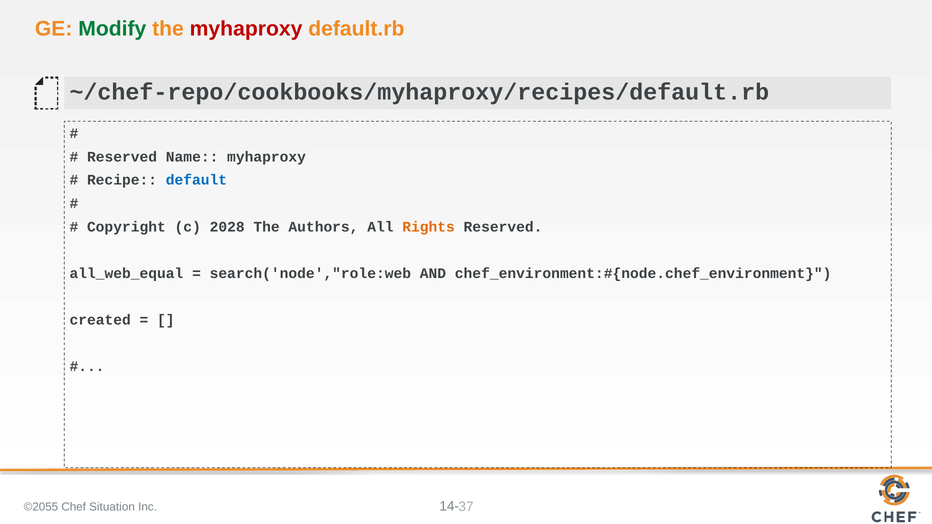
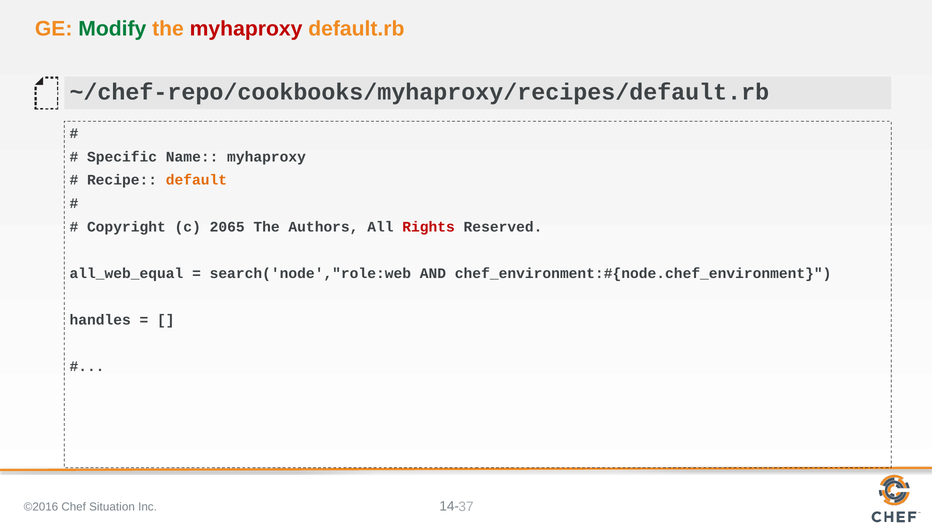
Reserved: Reserved -> Specific (122, 157)
default colour: blue -> orange (196, 180)
2028: 2028 -> 2065 (227, 227)
Rights colour: orange -> red (429, 227)
created: created -> handles (100, 320)
©2055: ©2055 -> ©2016 (41, 507)
